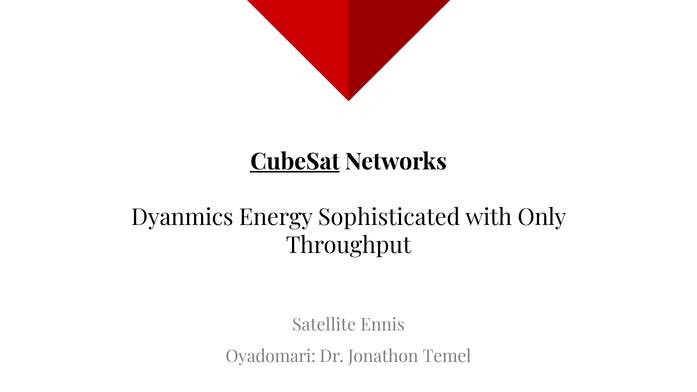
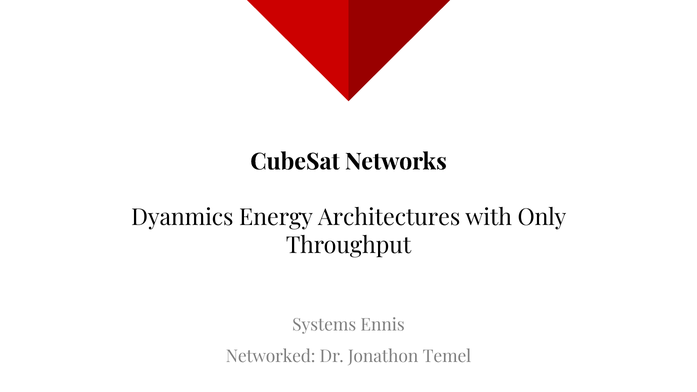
CubeSat underline: present -> none (295, 162)
Sophisticated: Sophisticated -> Architectures (389, 218)
Satellite: Satellite -> Systems (324, 325)
Oyadomari: Oyadomari -> Networked (271, 357)
